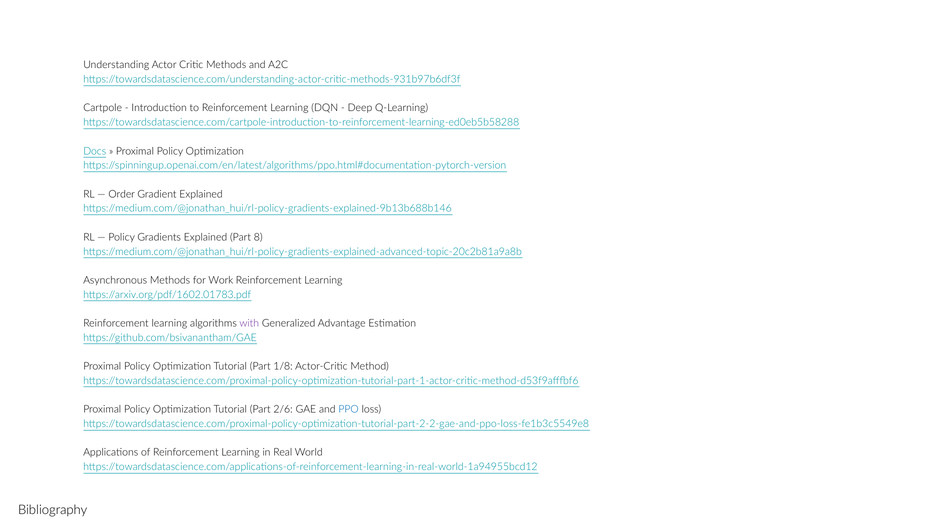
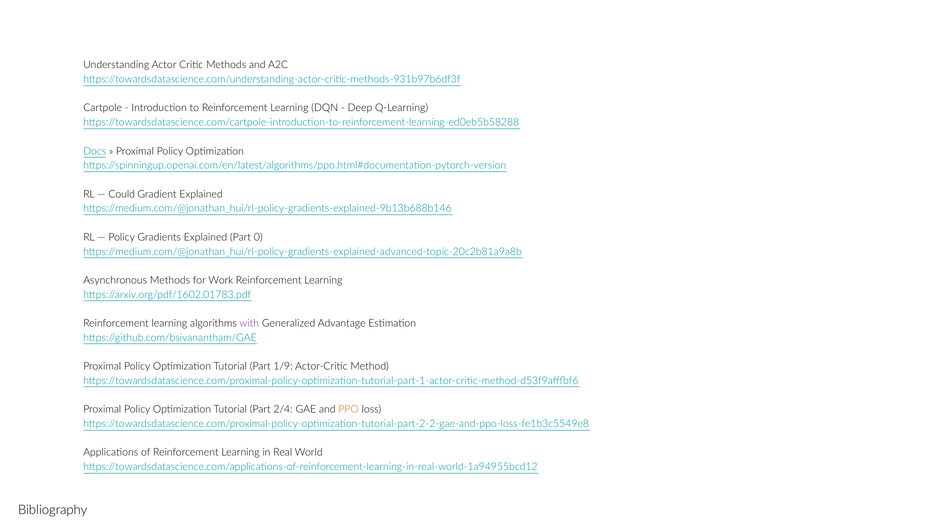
Order: Order -> Could (122, 194)
8: 8 -> 0 (258, 237)
1/8: 1/8 -> 1/9 (283, 367)
2/6: 2/6 -> 2/4 (283, 410)
PPO colour: blue -> orange (349, 410)
